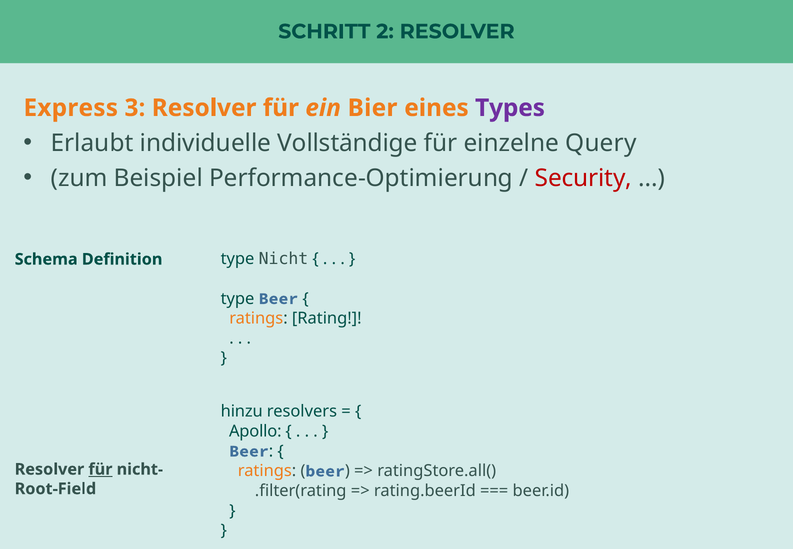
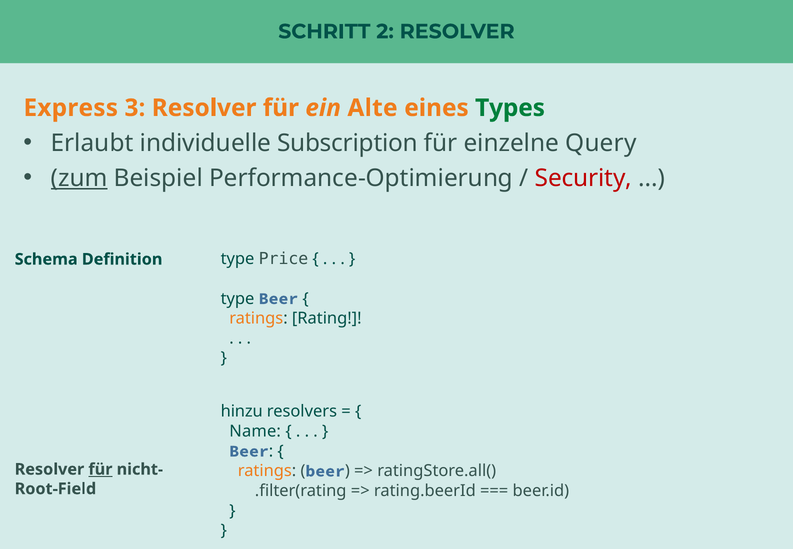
Bier: Bier -> Alte (372, 108)
Types colour: purple -> green (510, 108)
Vollständige: Vollständige -> Subscription (347, 143)
zum underline: none -> present (79, 178)
Nicht: Nicht -> Price (283, 259)
Apollo: Apollo -> Name (255, 431)
